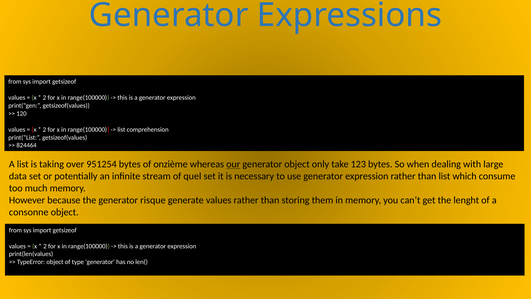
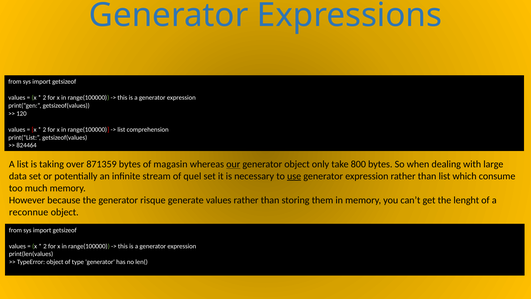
951254: 951254 -> 871359 (102, 164)
onzième: onzième -> magasin (170, 164)
123: 123 -> 800 (358, 164)
use underline: none -> present (294, 176)
consonne: consonne -> reconnue (29, 212)
